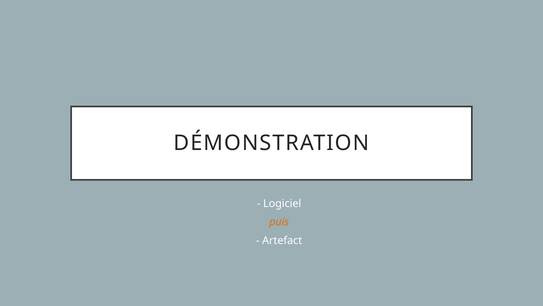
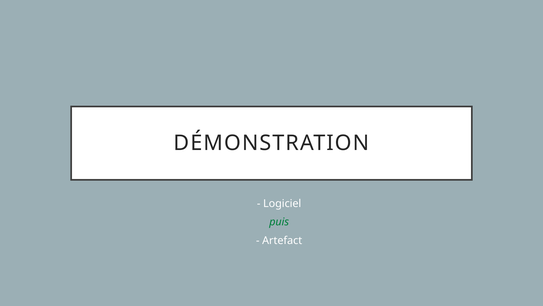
puis colour: orange -> green (279, 222)
